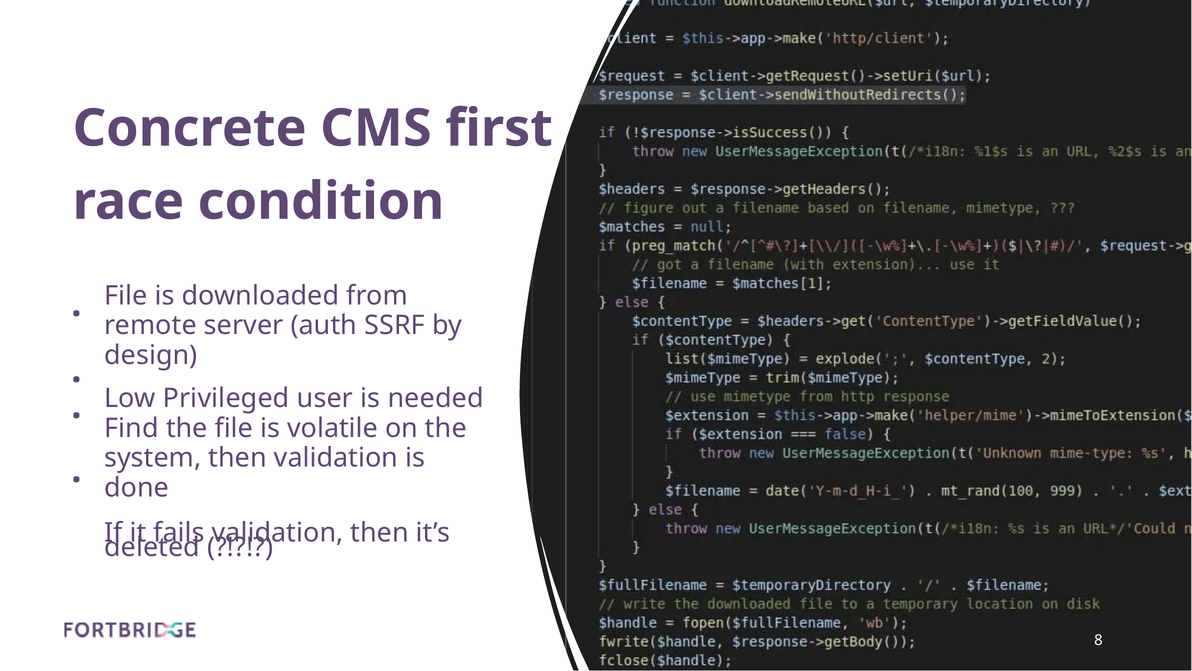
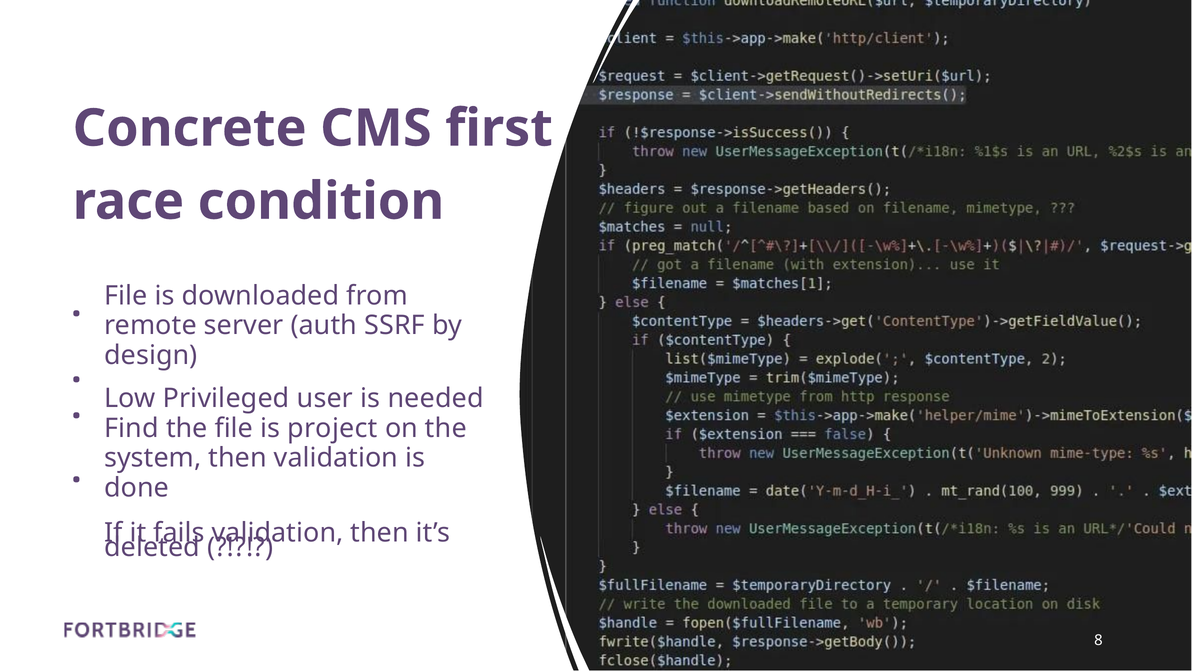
volatile: volatile -> project (332, 428)
